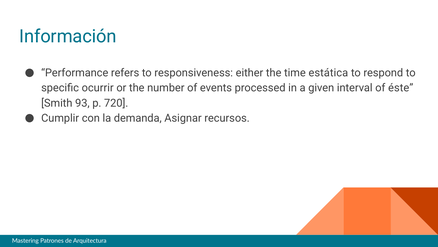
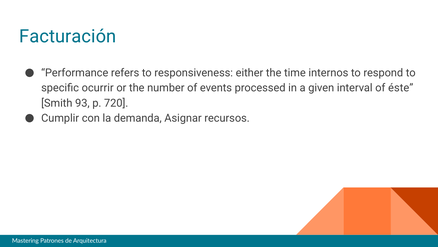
Información: Información -> Facturación (68, 36)
estática: estática -> internos (328, 73)
